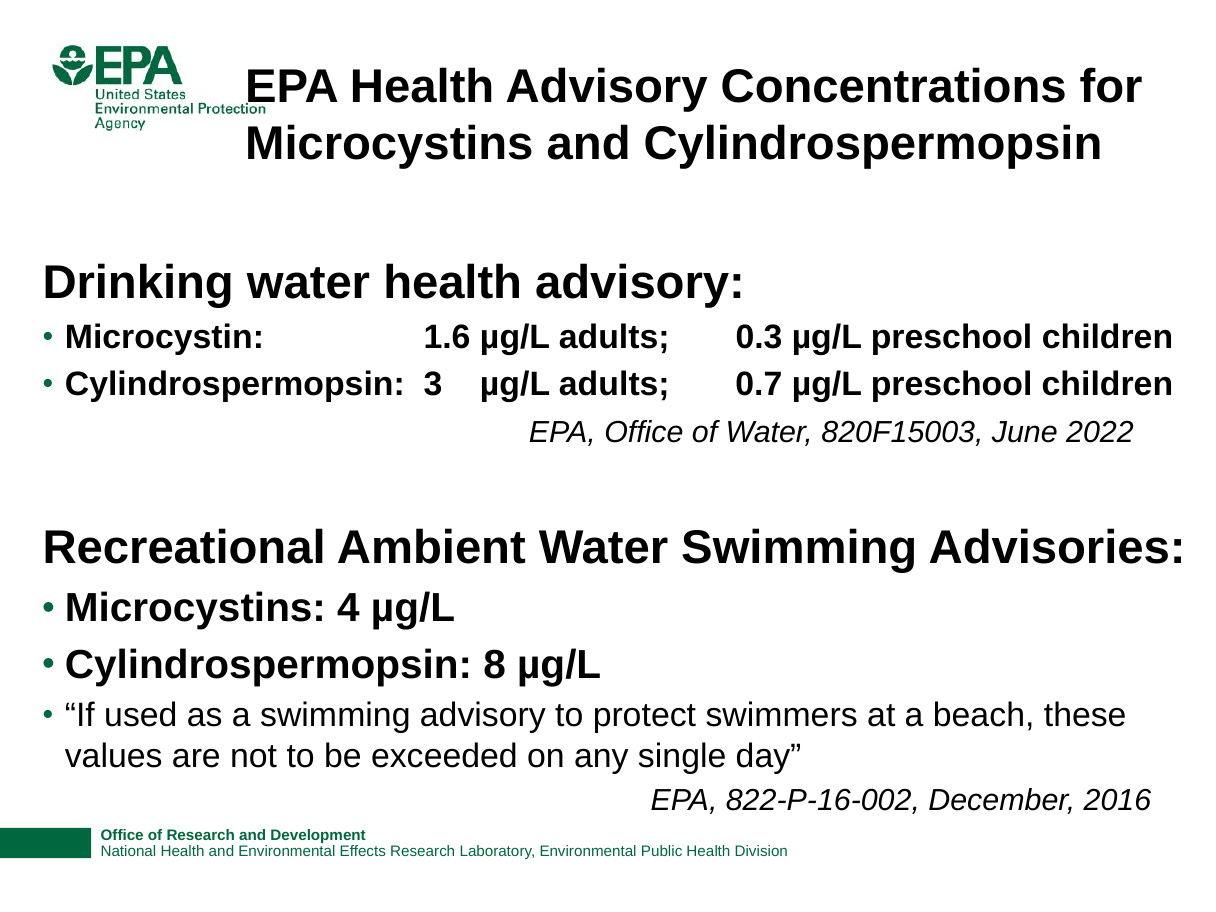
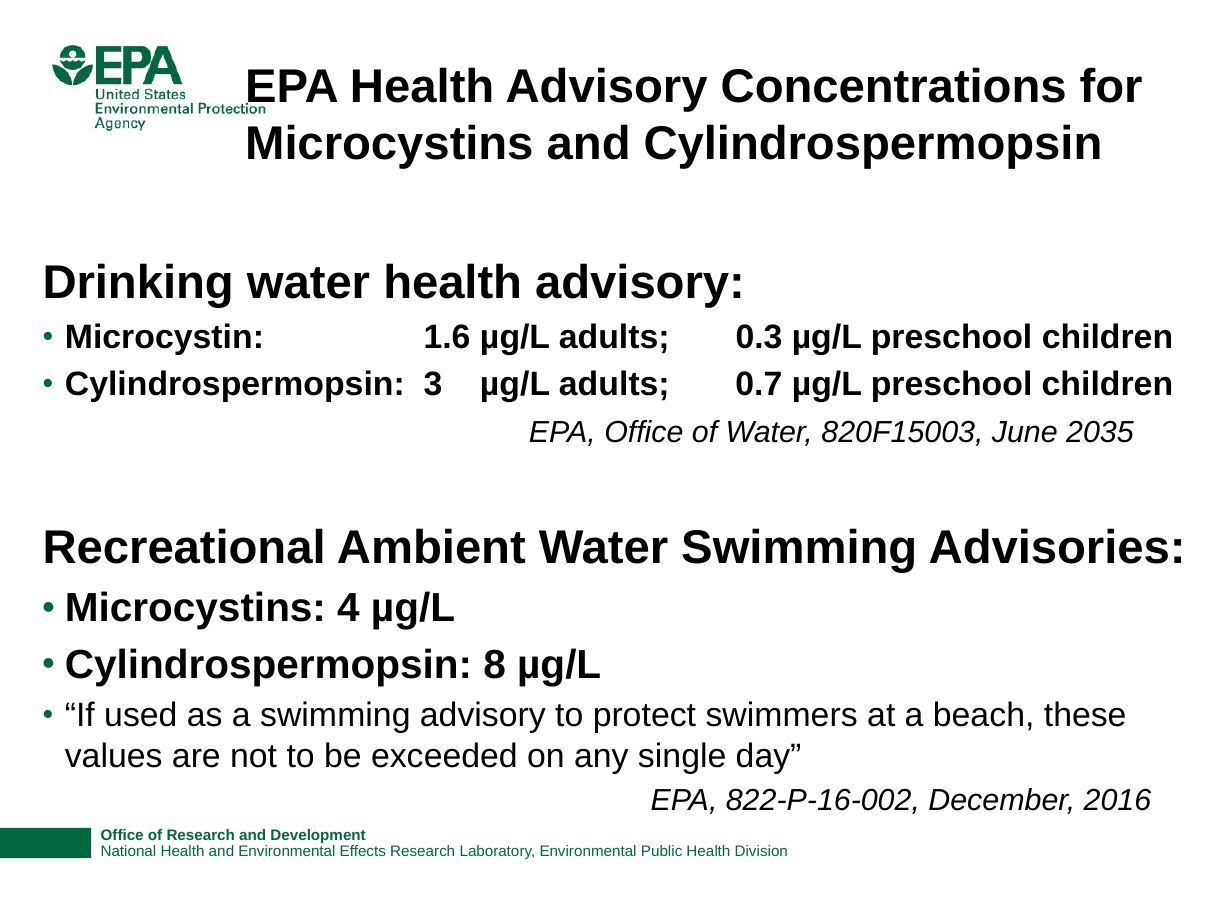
2022: 2022 -> 2035 (1100, 433)
